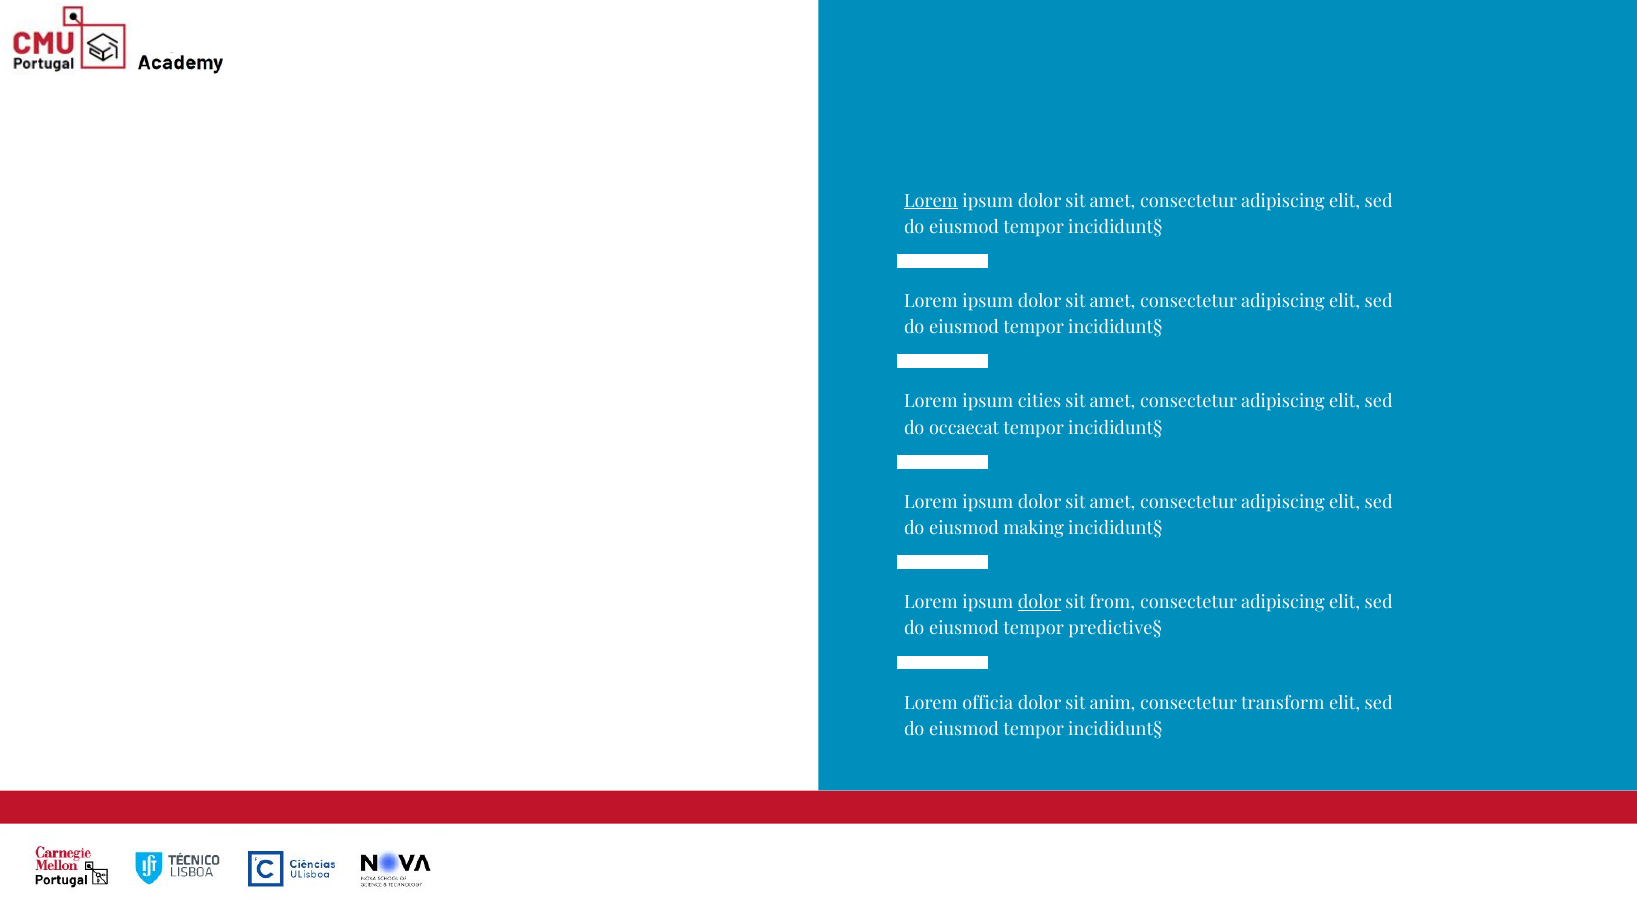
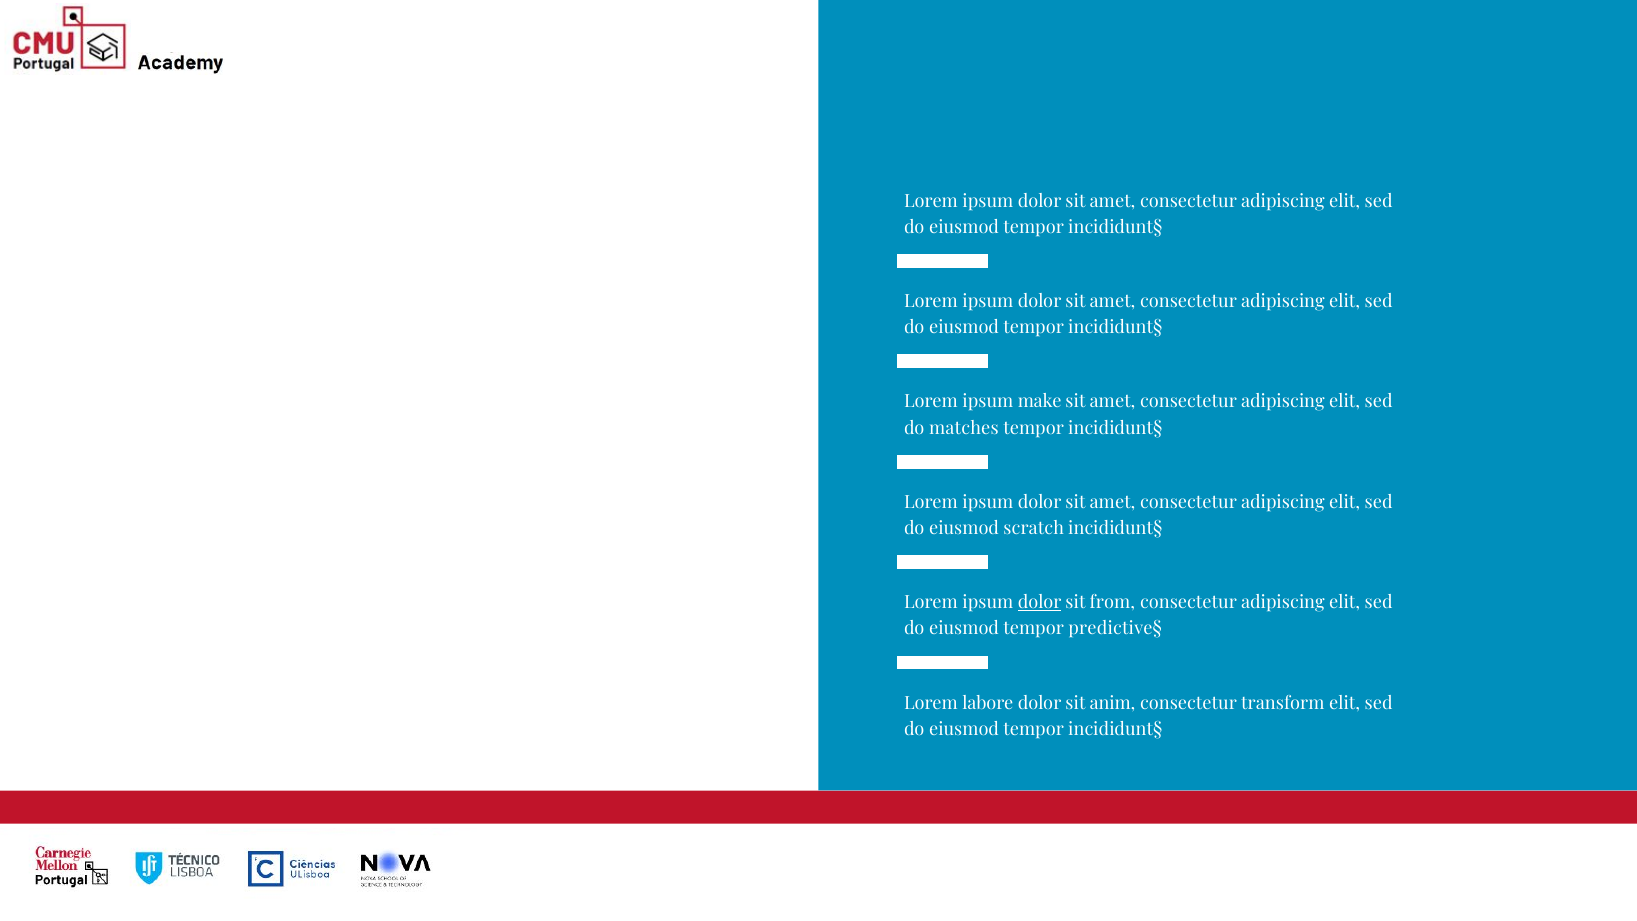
Lorem underline: present -> none (931, 201)
cities: cities -> make (1040, 402)
occaecat: occaecat -> matches (964, 428)
making: making -> scratch (1034, 528)
officia: officia -> labore (988, 703)
